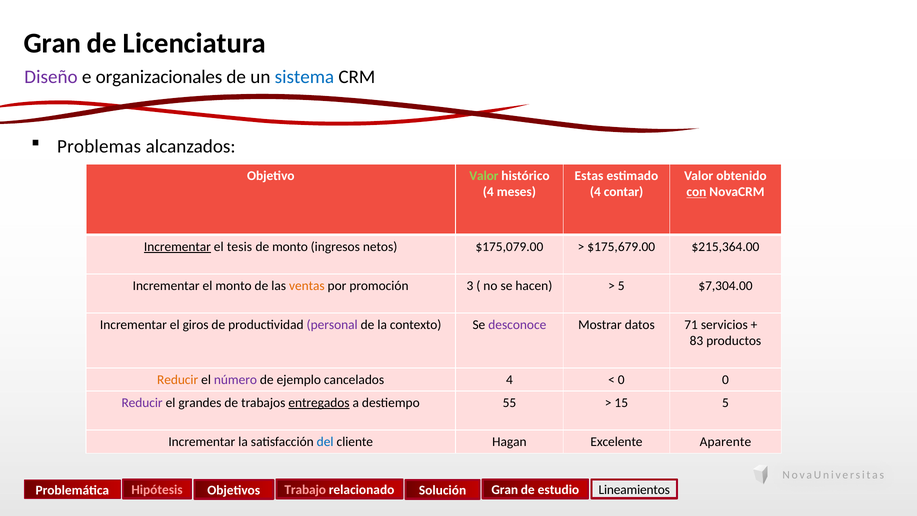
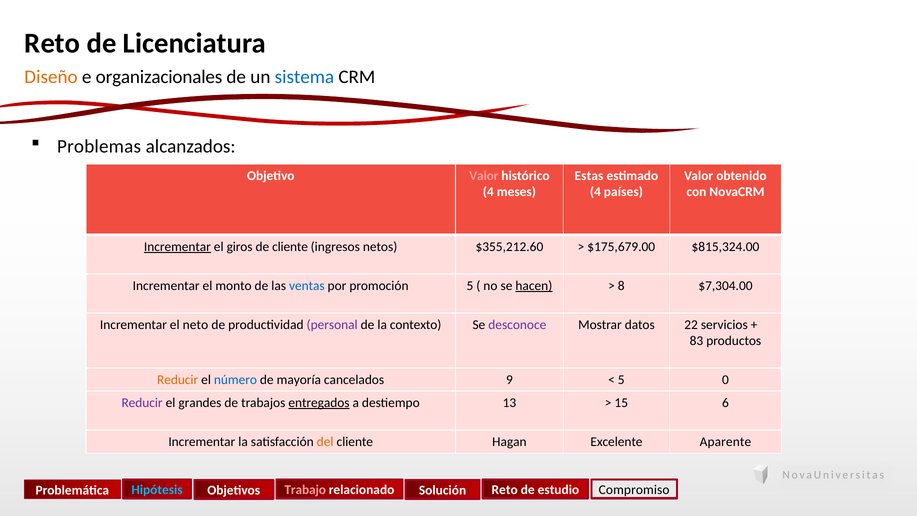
Gran: Gran -> Reto (52, 43)
Diseño colour: purple -> orange (51, 77)
Valor colour: light green -> pink (484, 176)
contar: contar -> países (623, 192)
con underline: present -> none (696, 192)
tesis: tesis -> giros (240, 247)
de monto: monto -> cliente (290, 247)
$175,079.00: $175,079.00 -> $355,212.60 (509, 247)
$215,364.00: $215,364.00 -> $815,324.00 (725, 247)
ventas colour: orange -> blue (307, 286)
promoción 3: 3 -> 5 (470, 286)
hacen underline: none -> present (534, 286)
5: 5 -> 8 (621, 286)
giros: giros -> neto (195, 325)
71: 71 -> 22 (691, 325)
número colour: purple -> blue (235, 380)
ejemplo: ejemplo -> mayoría (299, 380)
cancelados 4: 4 -> 9 (509, 380)
0: 0 -> 5 (621, 380)
55: 55 -> 13 (509, 403)
15 5: 5 -> 6 (725, 403)
del colour: blue -> orange (325, 442)
Hipótesis colour: pink -> light blue (157, 490)
Solución Gran: Gran -> Reto (505, 490)
Lineamientos: Lineamientos -> Compromiso (634, 490)
